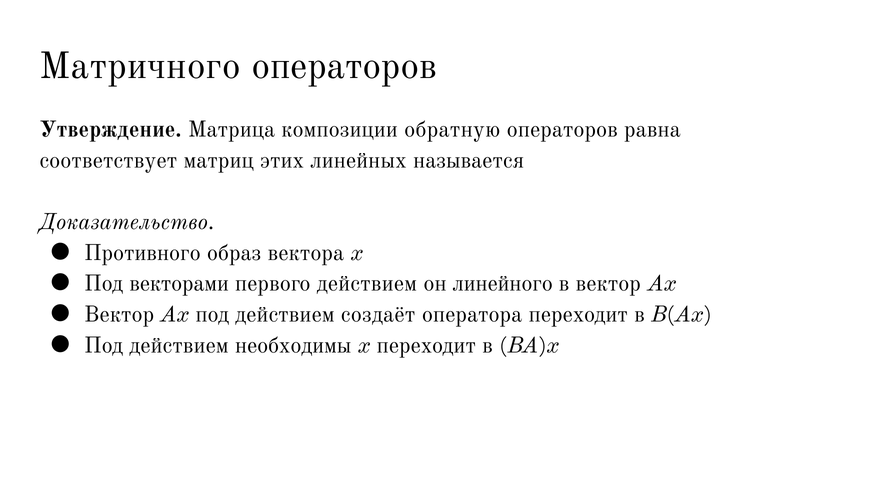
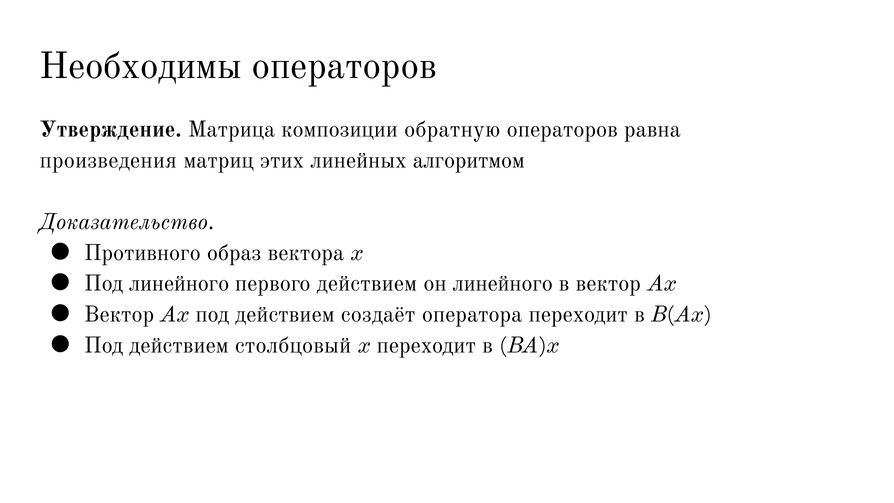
Матричного: Матричного -> Необходимы (141, 66)
соответствует: соответствует -> произведения (108, 160)
называется: называется -> алгоритмом (469, 160)
Под векторами: векторами -> линейного (179, 284)
необходимы: необходимы -> столбцовый (293, 345)
